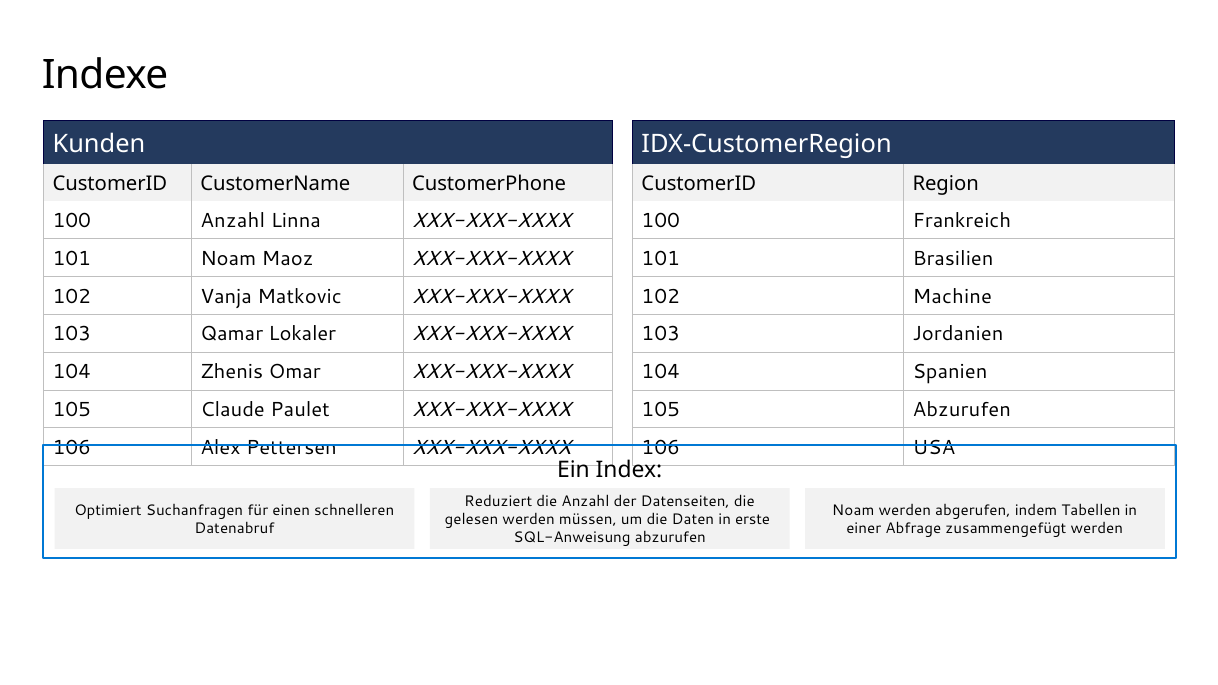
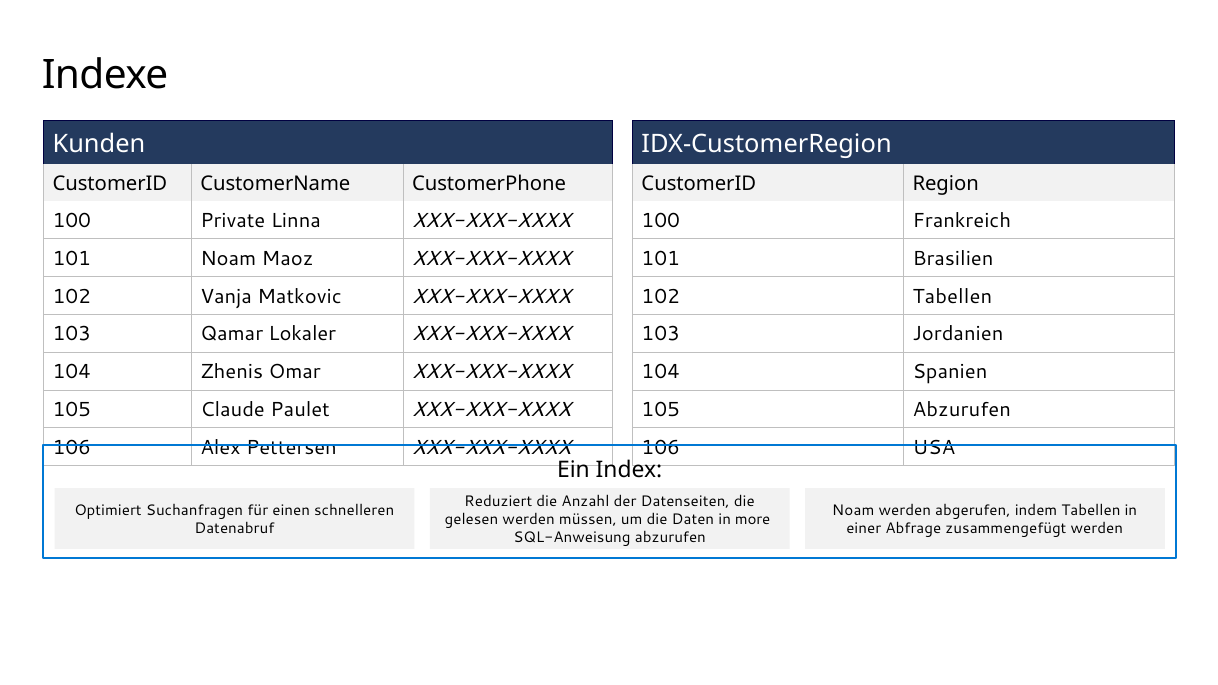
100 Anzahl: Anzahl -> Private (233, 221)
102 Machine: Machine -> Tabellen (952, 297)
erste: erste -> more (753, 520)
